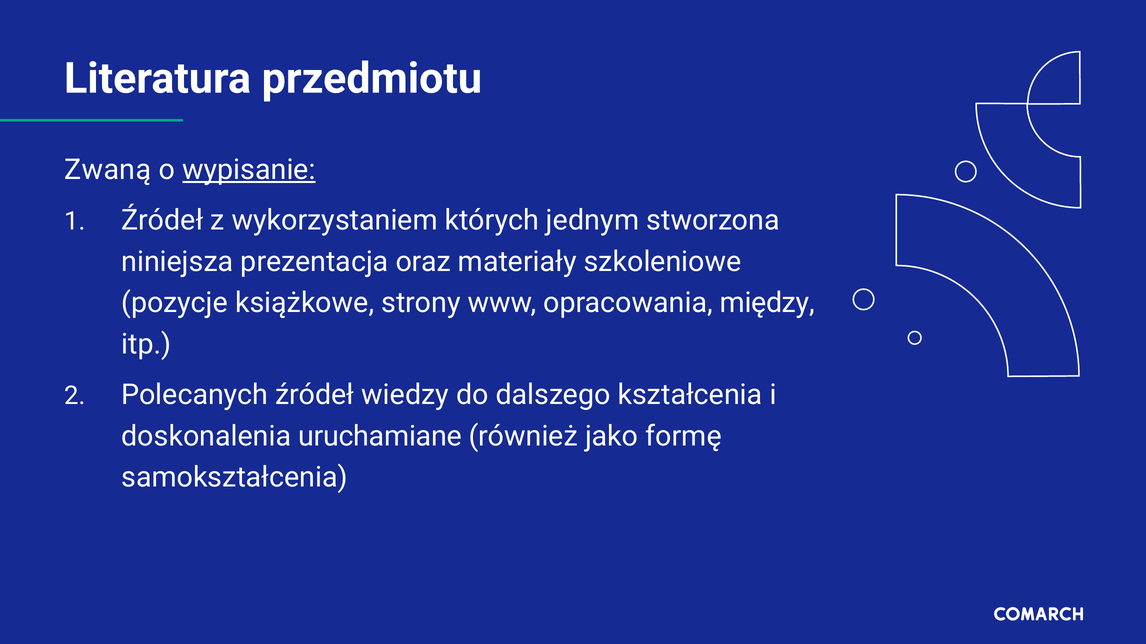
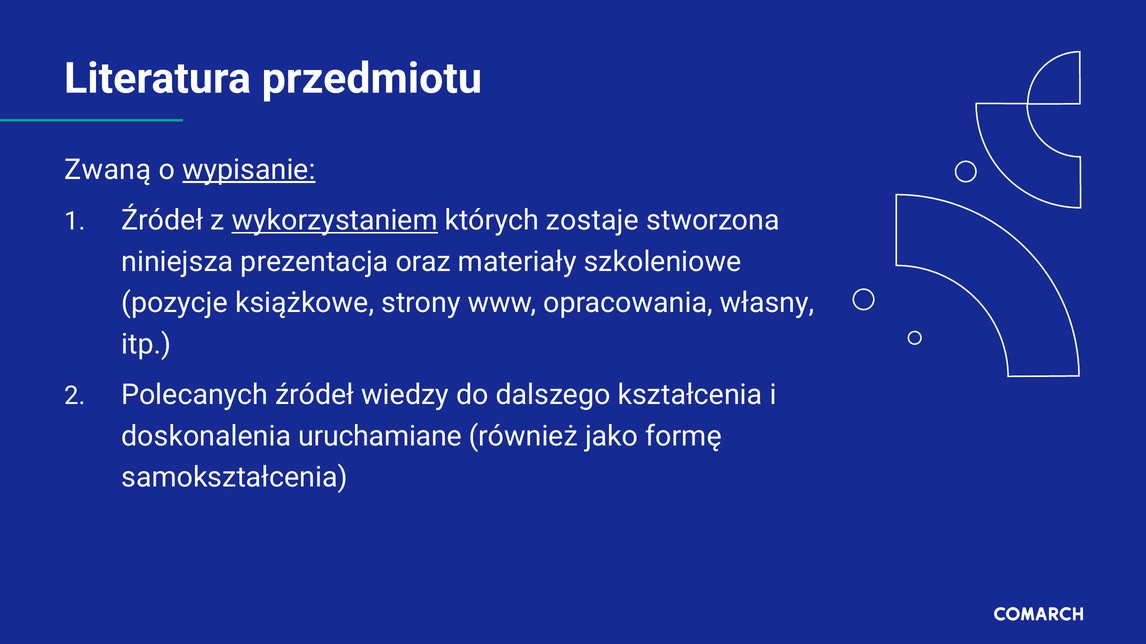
wykorzystaniem underline: none -> present (335, 221)
jednym: jednym -> zostaje (593, 221)
między: między -> własny (767, 303)
